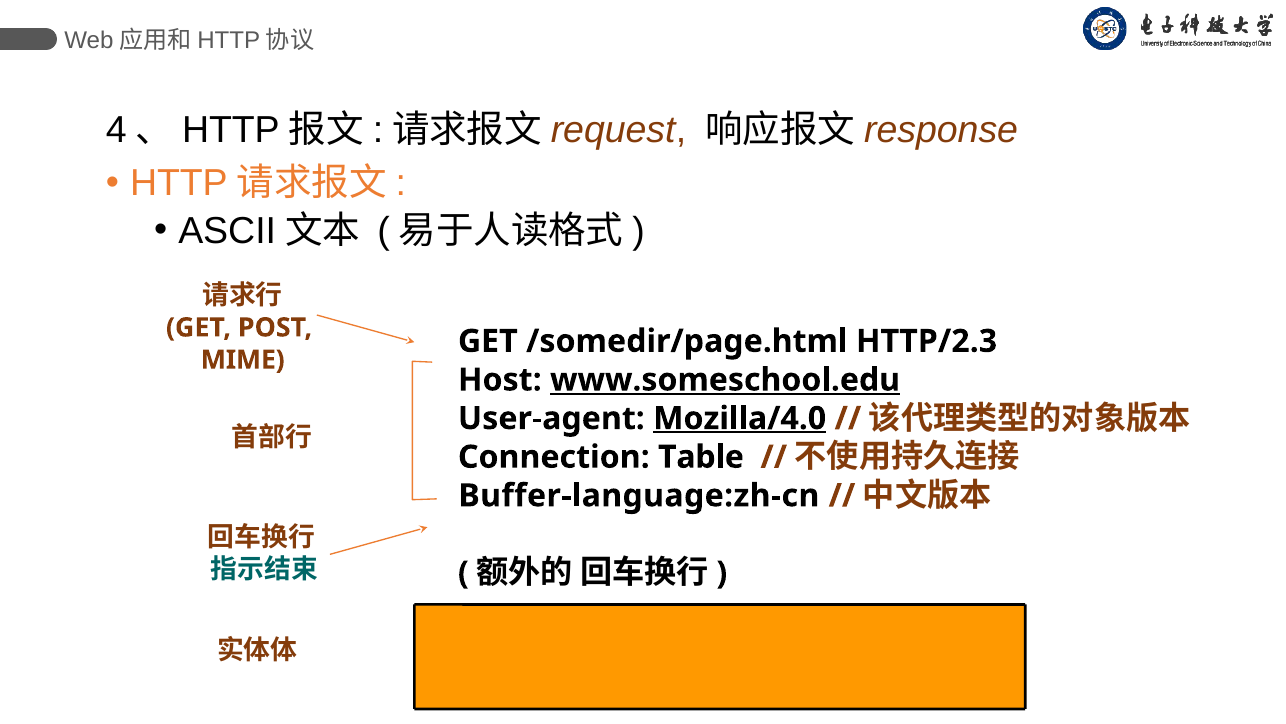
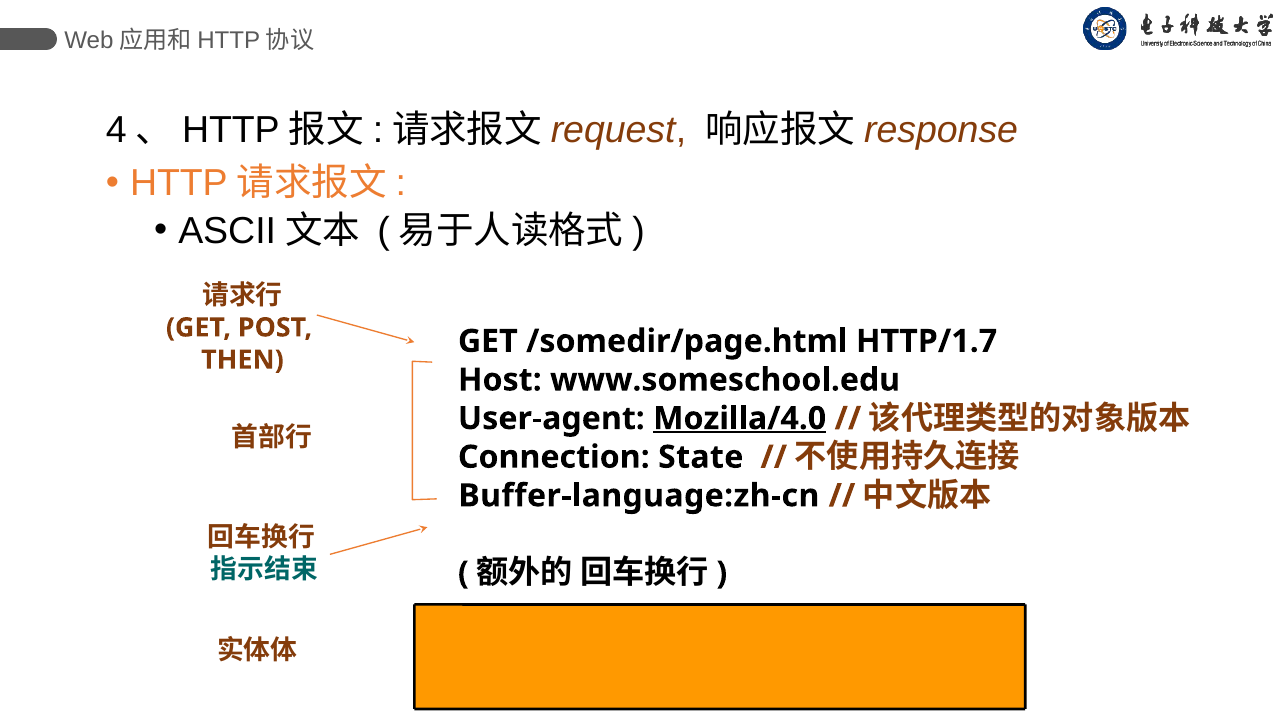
HTTP/2.3: HTTP/2.3 -> HTTP/1.7 (927, 341)
MIME: MIME -> THEN (242, 360)
www.someschool.edu underline: present -> none (725, 380)
Table: Table -> State (701, 457)
